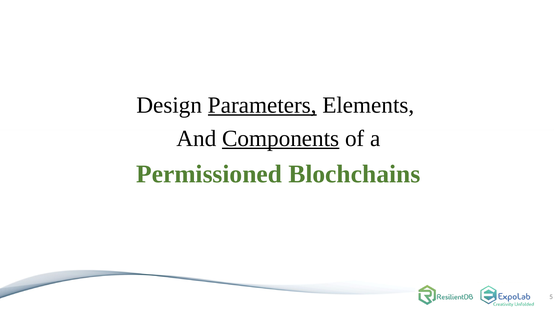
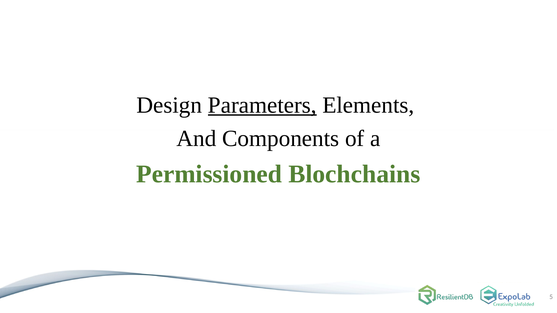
Components underline: present -> none (281, 139)
